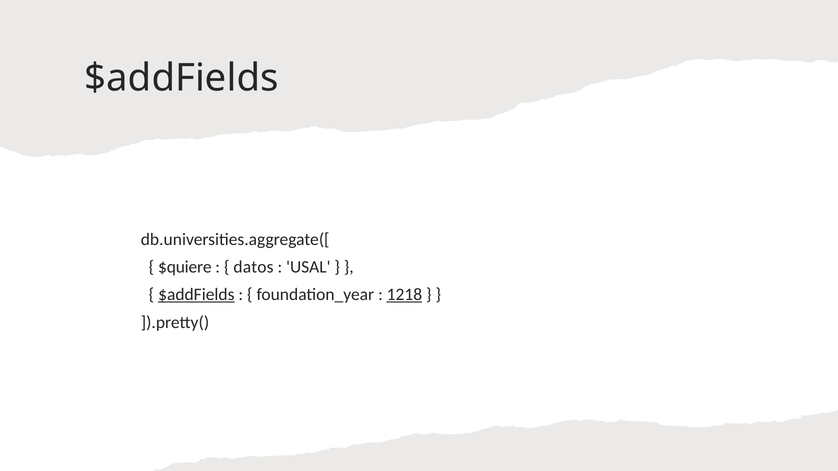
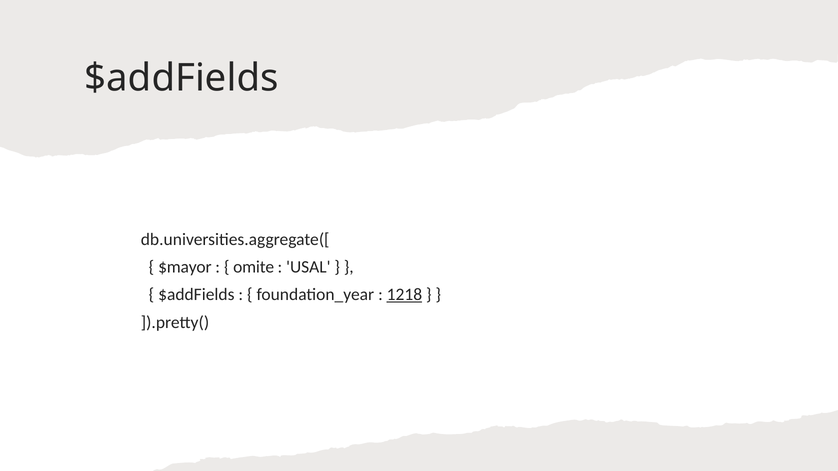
$quiere: $quiere -> $mayor (185, 267)
datos: datos -> omite (254, 267)
$addFields underline: present -> none (196, 295)
